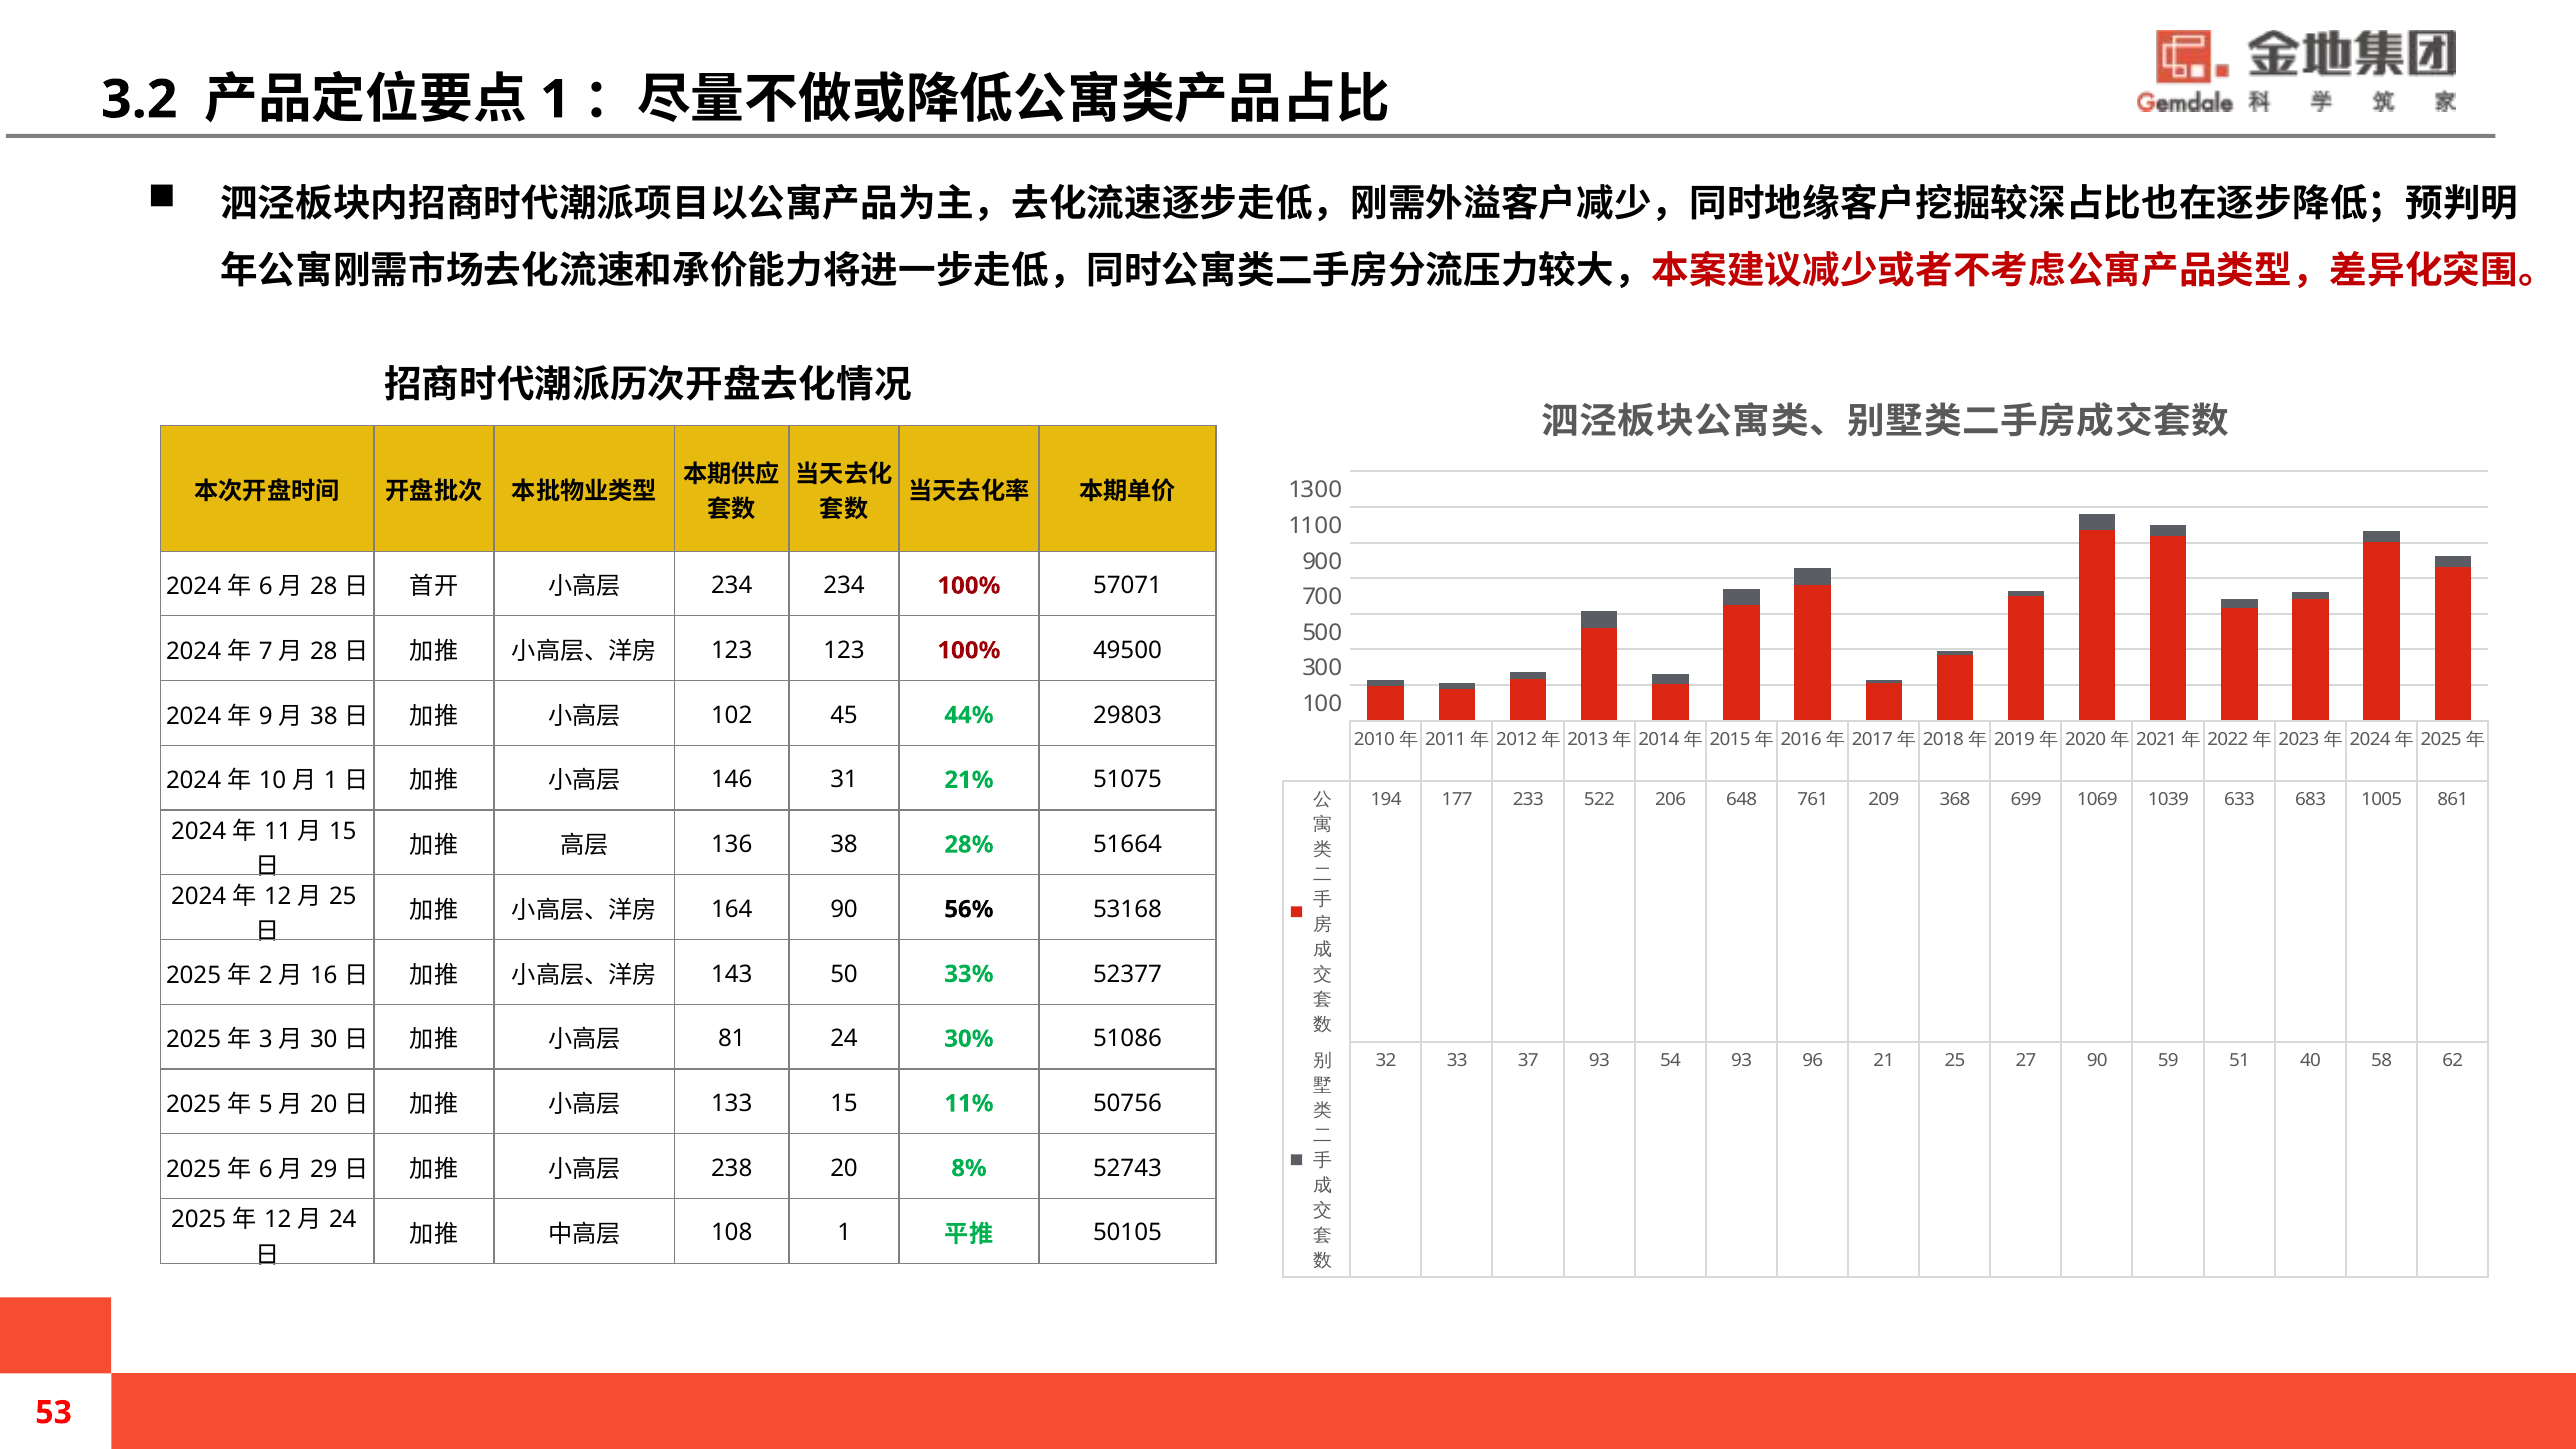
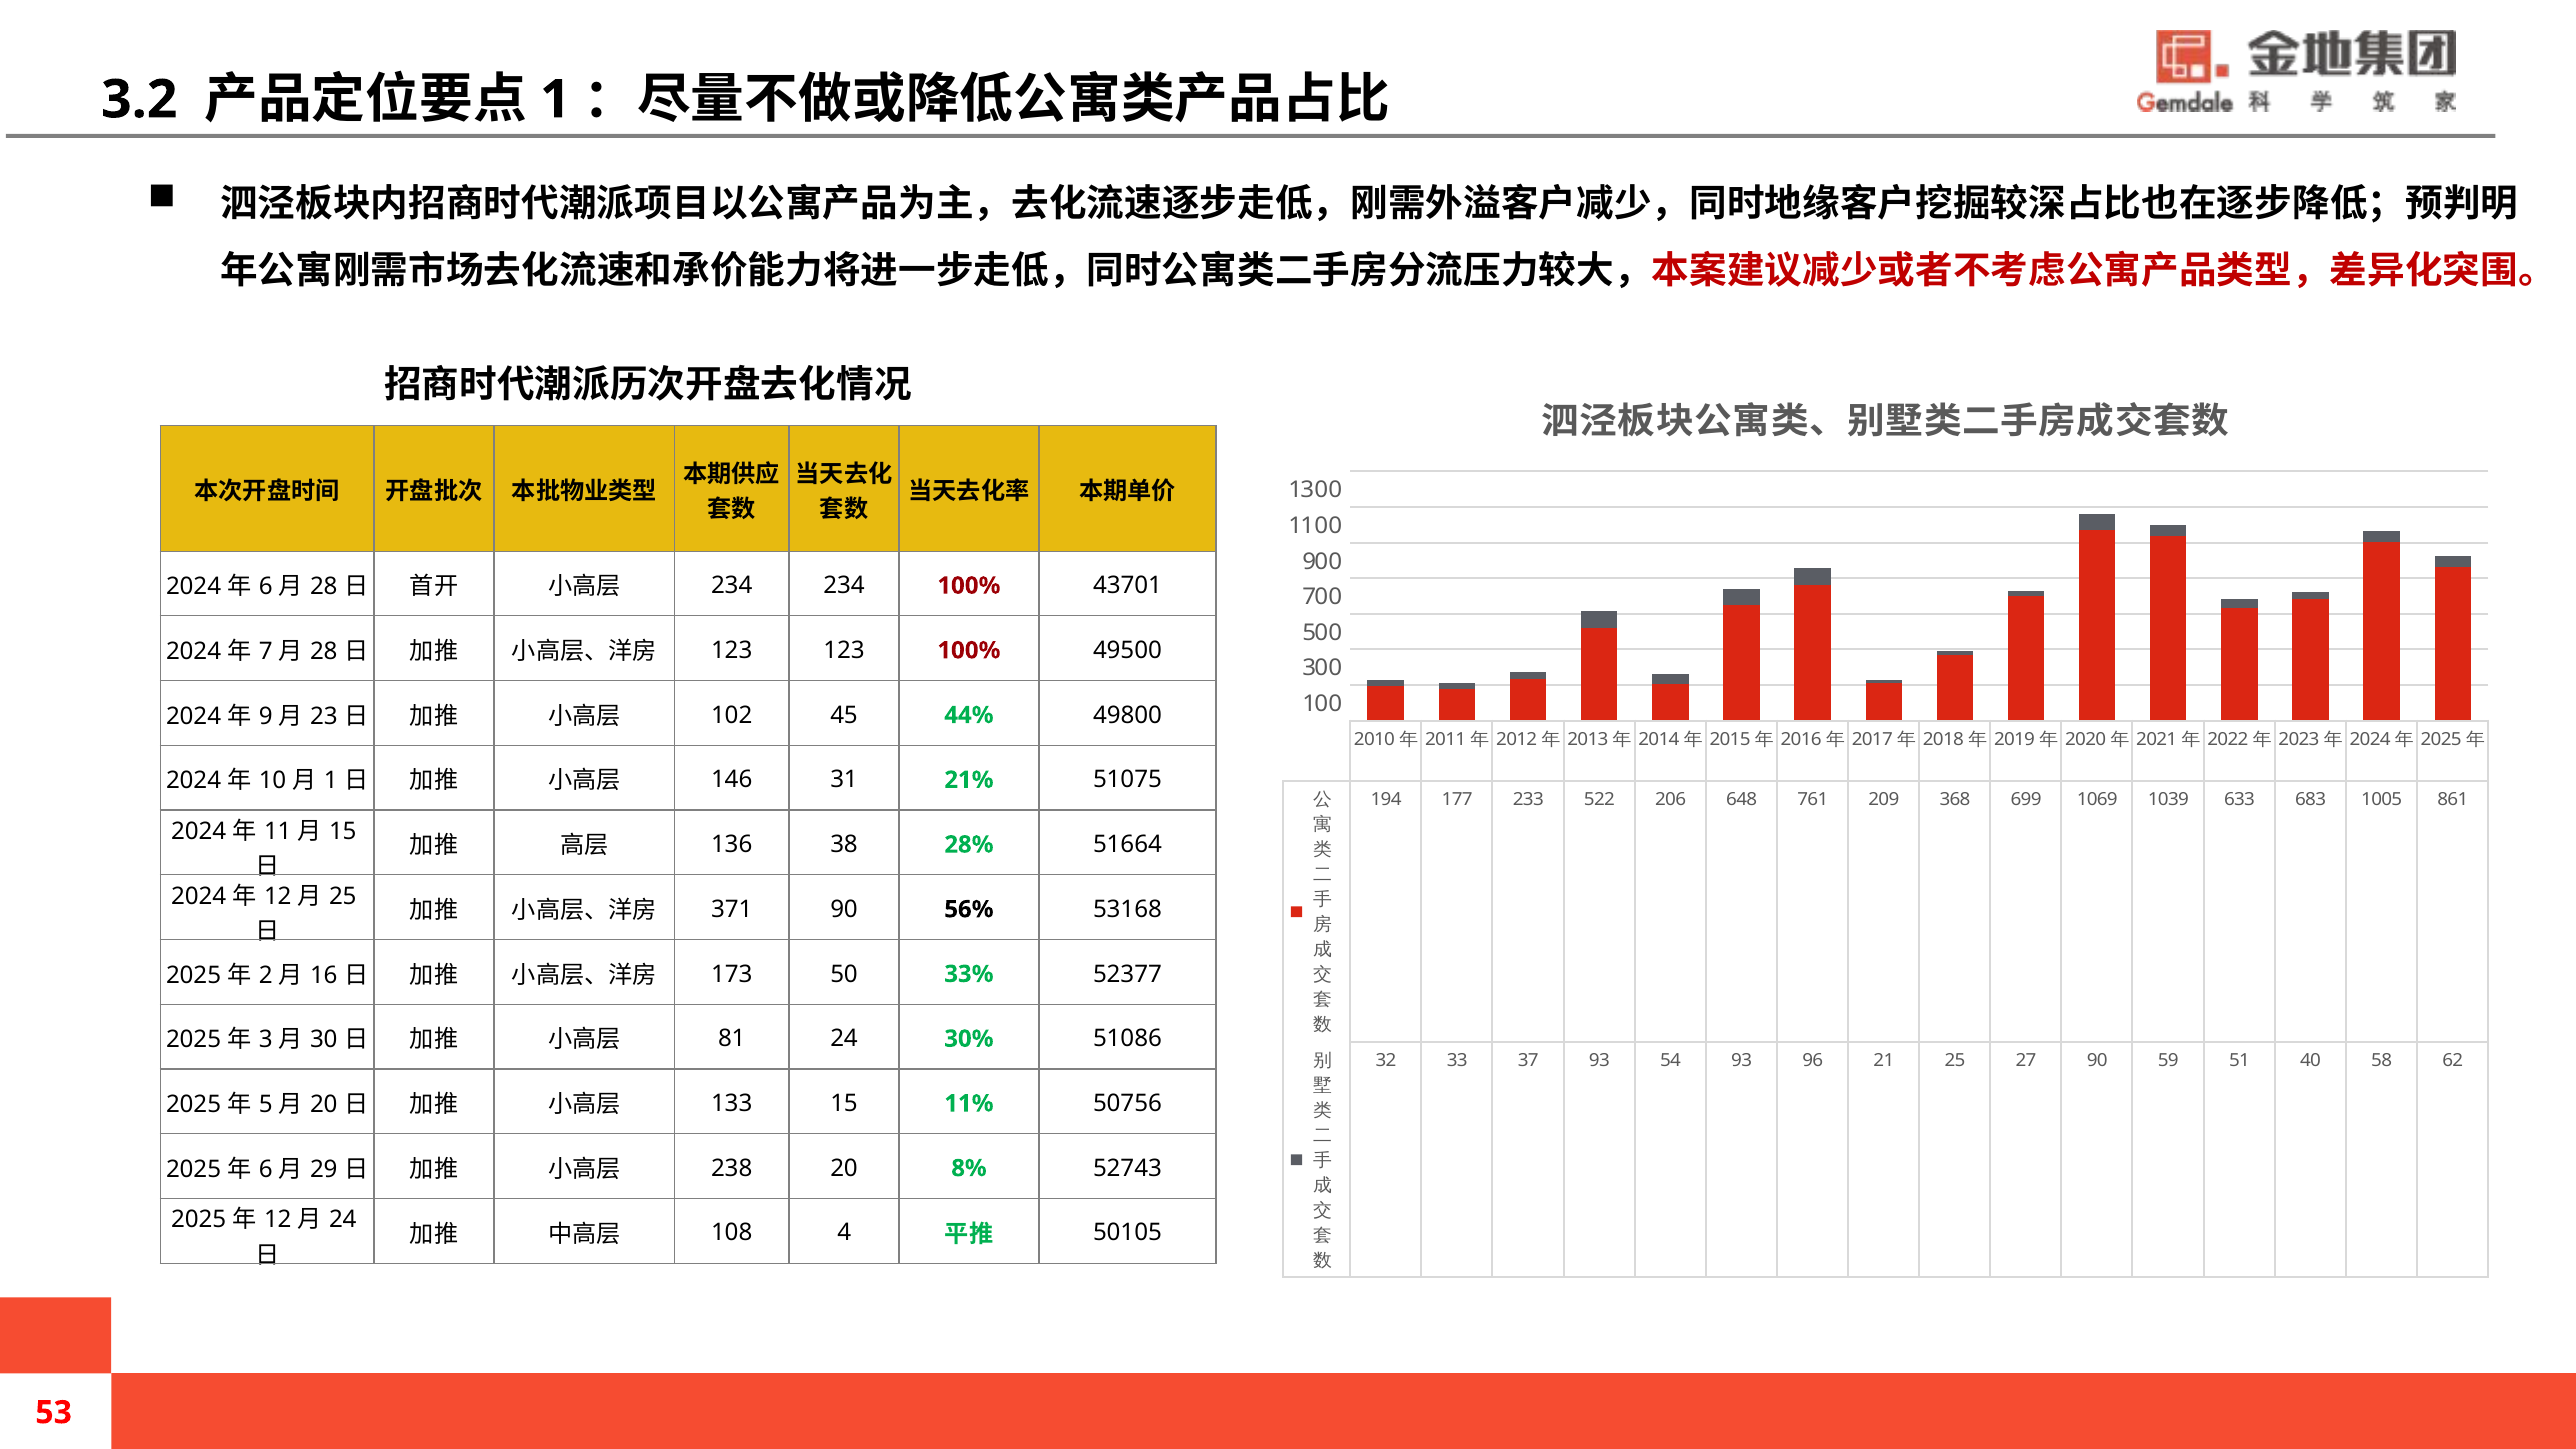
57071: 57071 -> 43701 (1127, 586)
38: 38 -> 23 (324, 716)
29803: 29803 -> 49800 (1127, 715)
164: 164 -> 371 (732, 909)
143: 143 -> 173 (732, 974)
108 1: 1 -> 4 (844, 1233)
